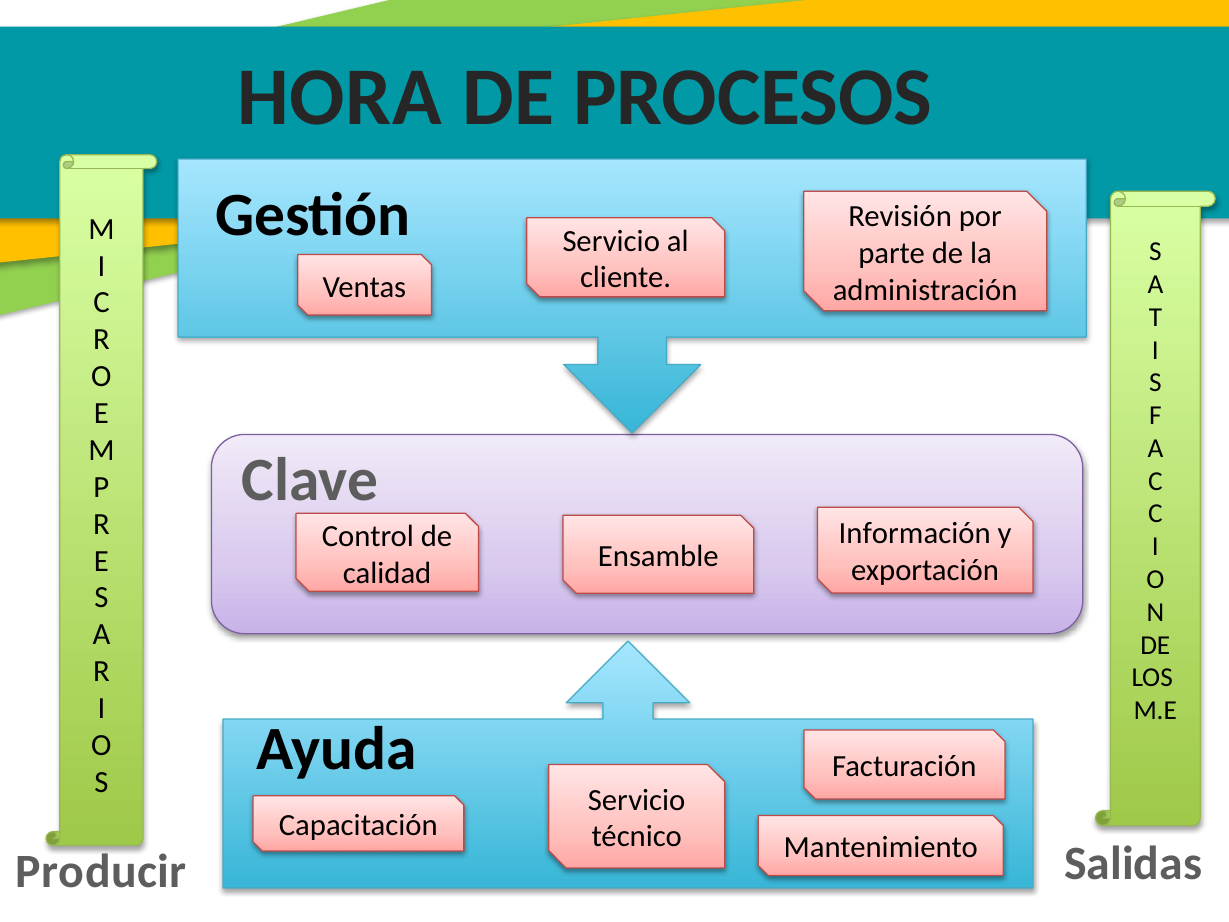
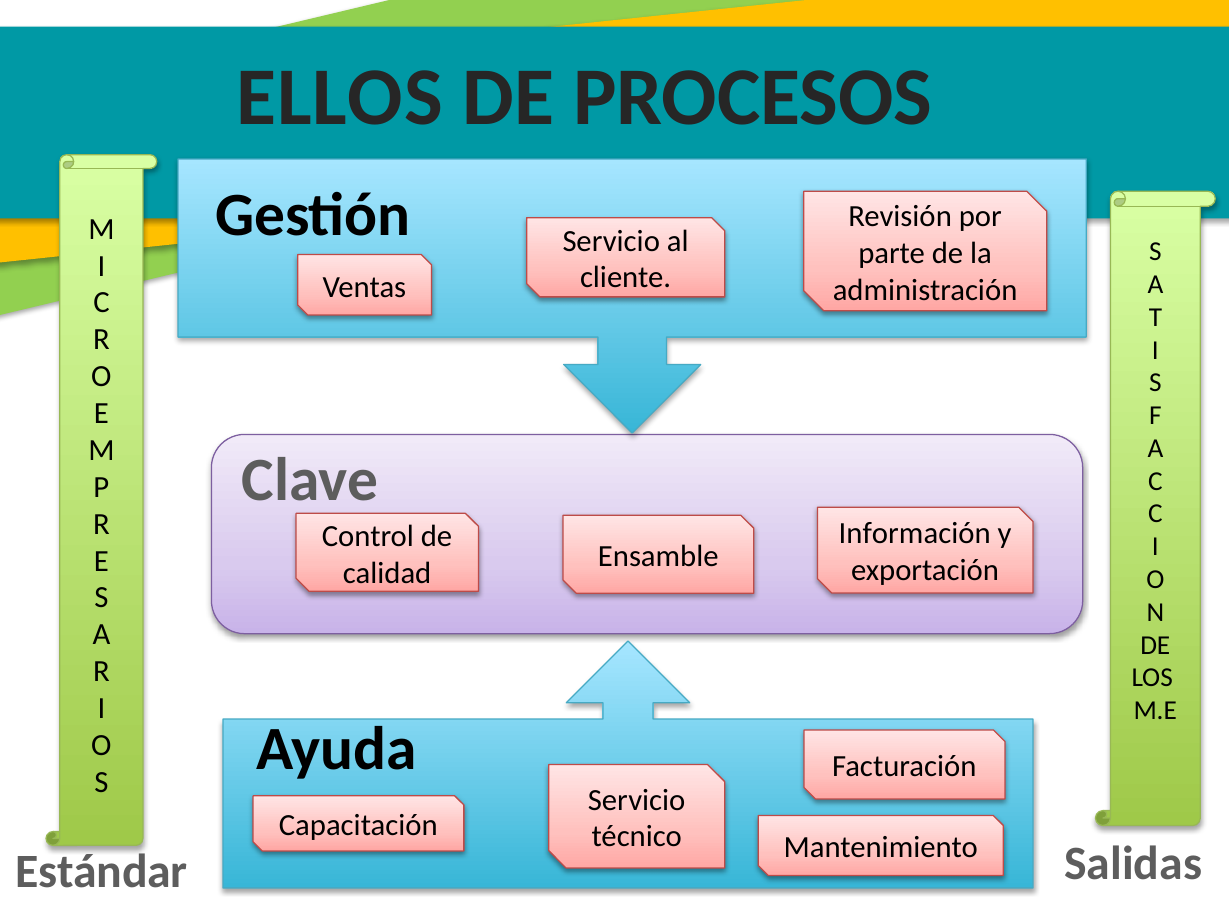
HORA: HORA -> ELLOS (340, 98)
Producir: Producir -> Estándar (102, 871)
